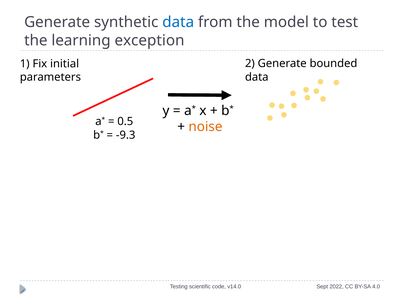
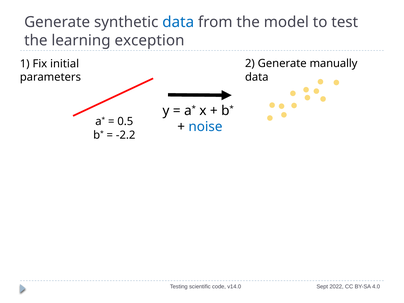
bounded: bounded -> manually (334, 63)
noise colour: orange -> blue (205, 127)
-9.3: -9.3 -> -2.2 (126, 135)
